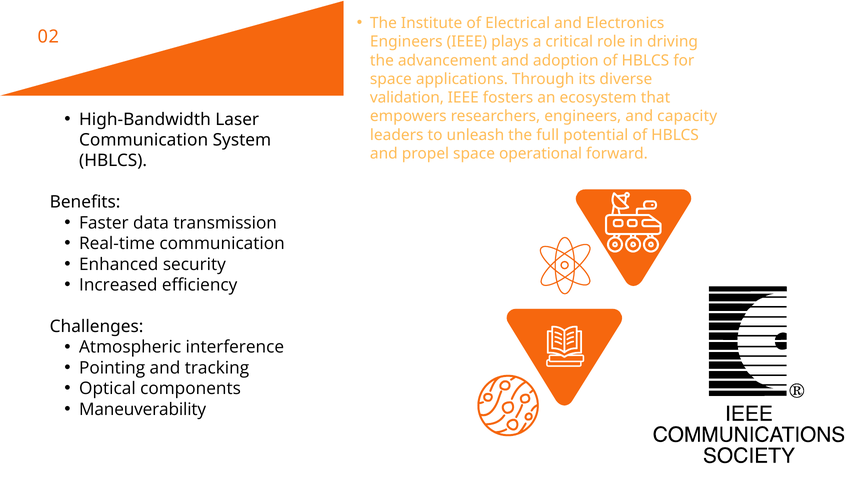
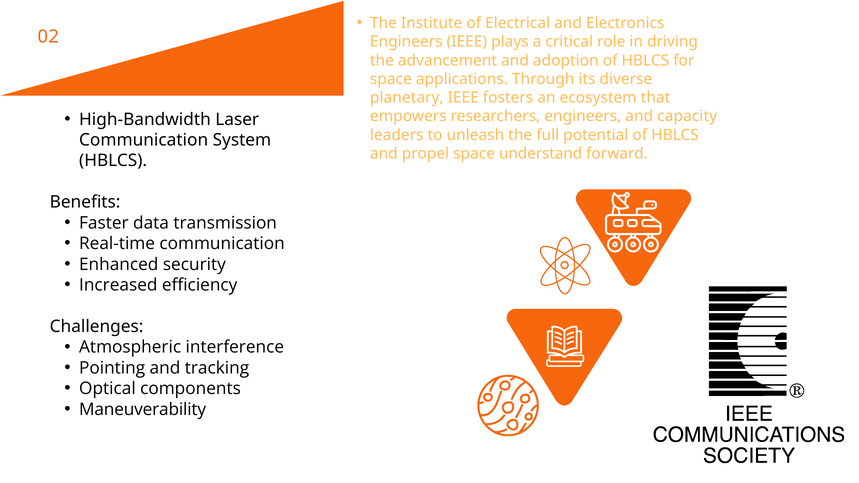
validation: validation -> planetary (407, 98)
operational: operational -> understand (541, 154)
